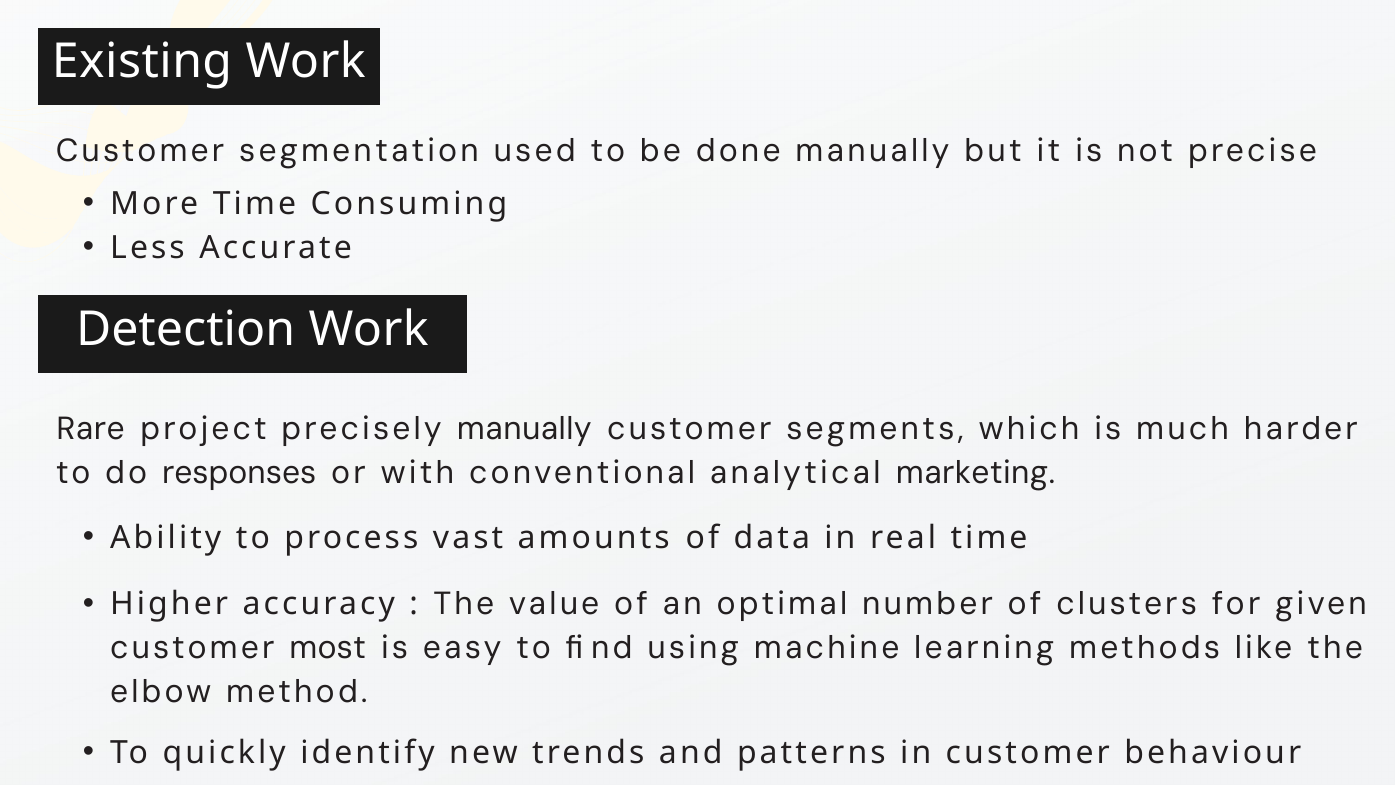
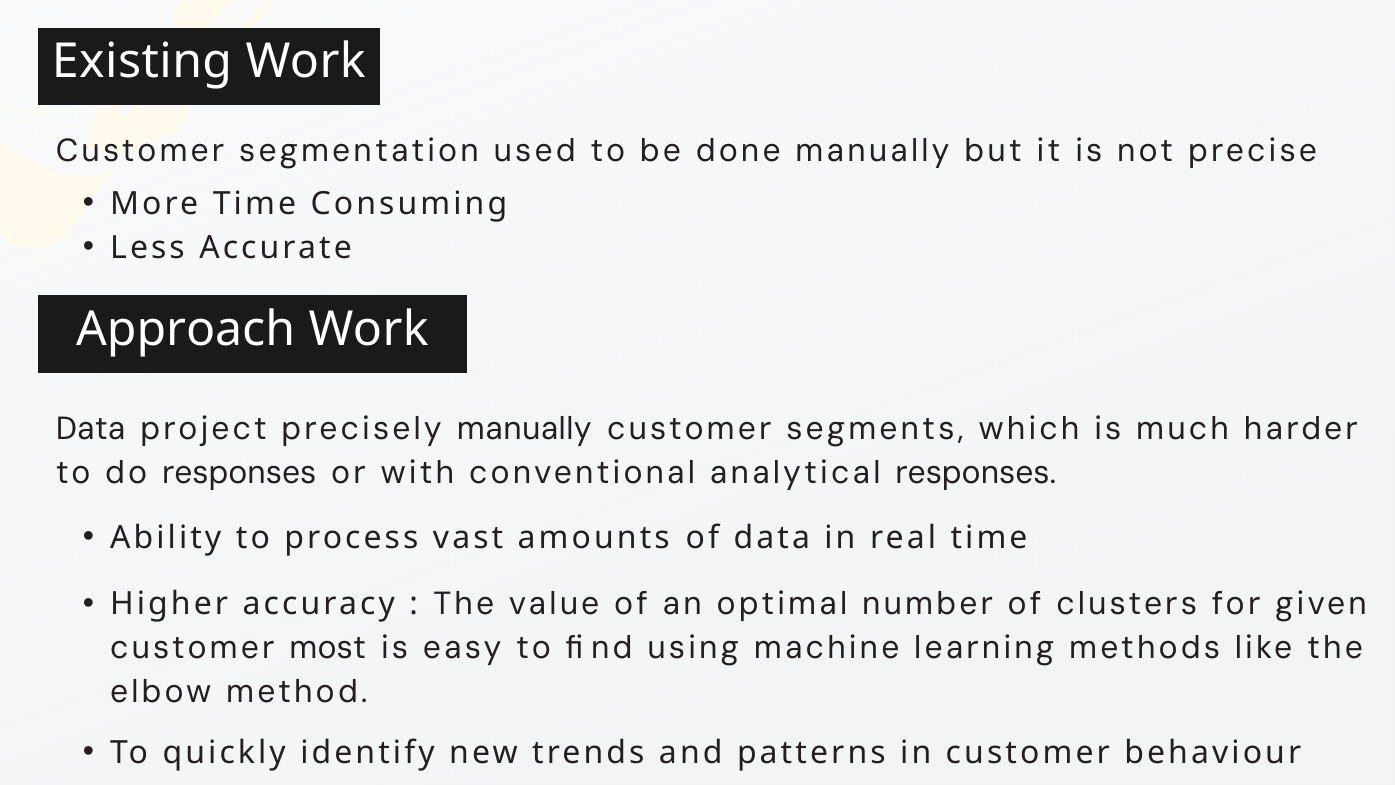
Detection: Detection -> Approach (186, 329)
Rare: Rare -> Data (91, 428)
analytical marketing: marketing -> responses (976, 473)
